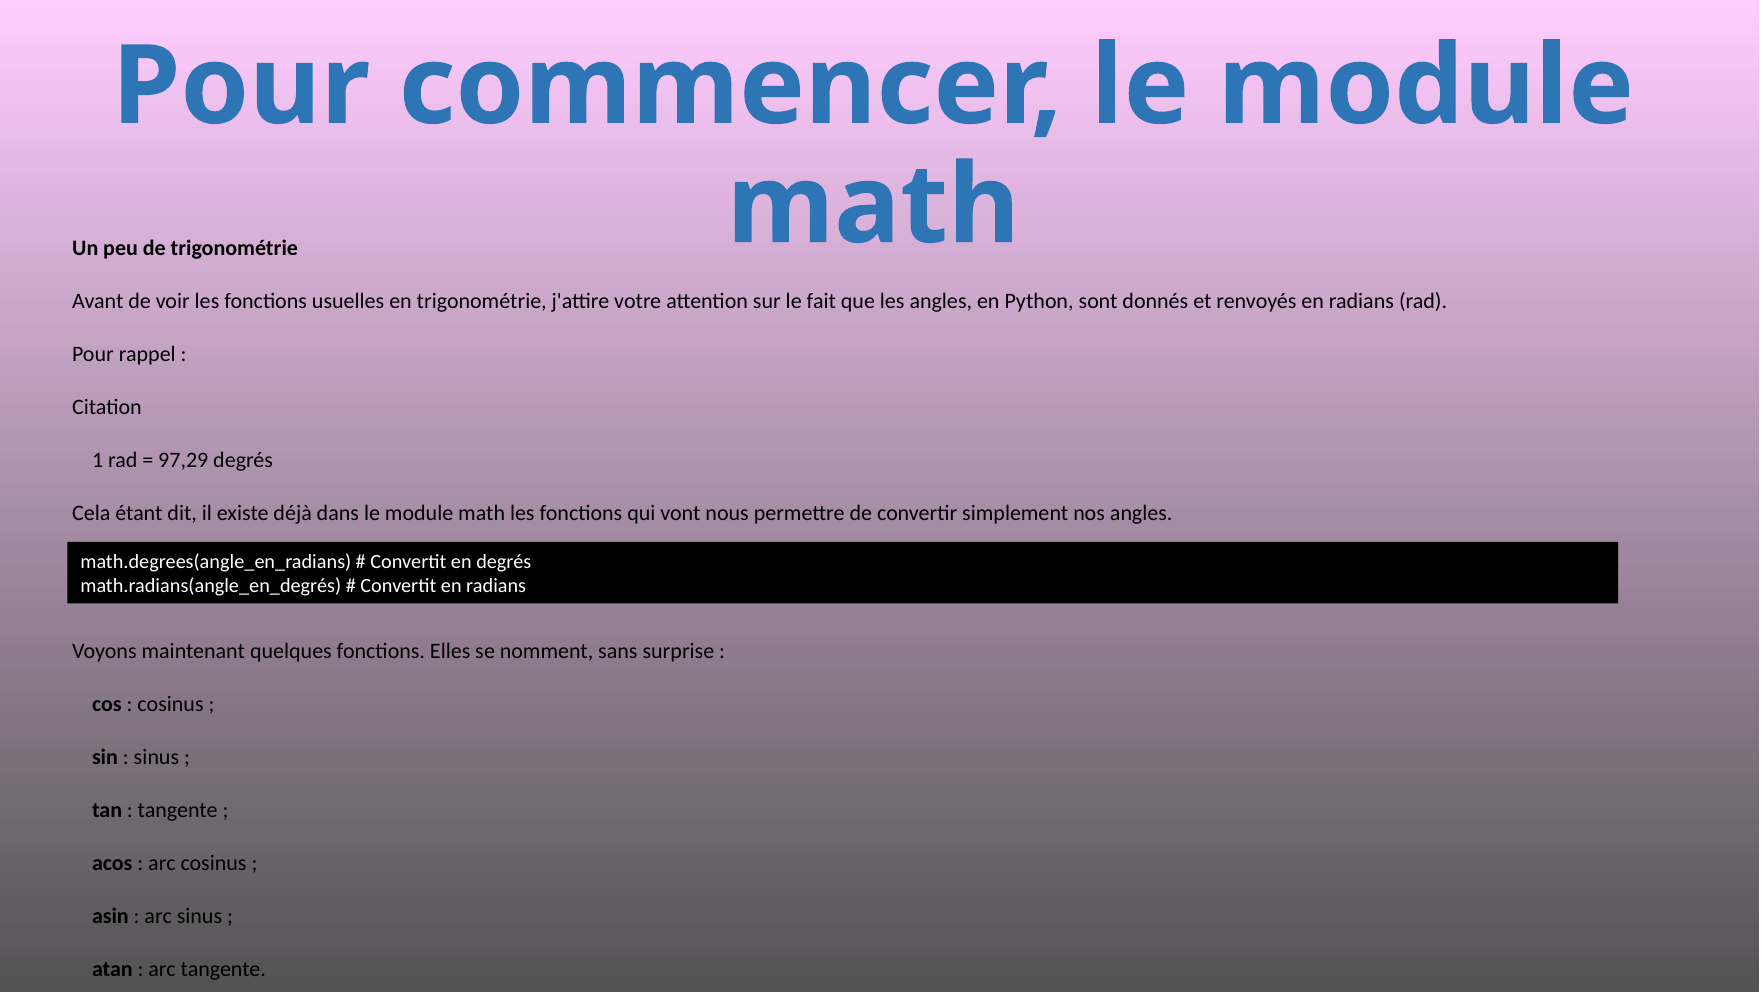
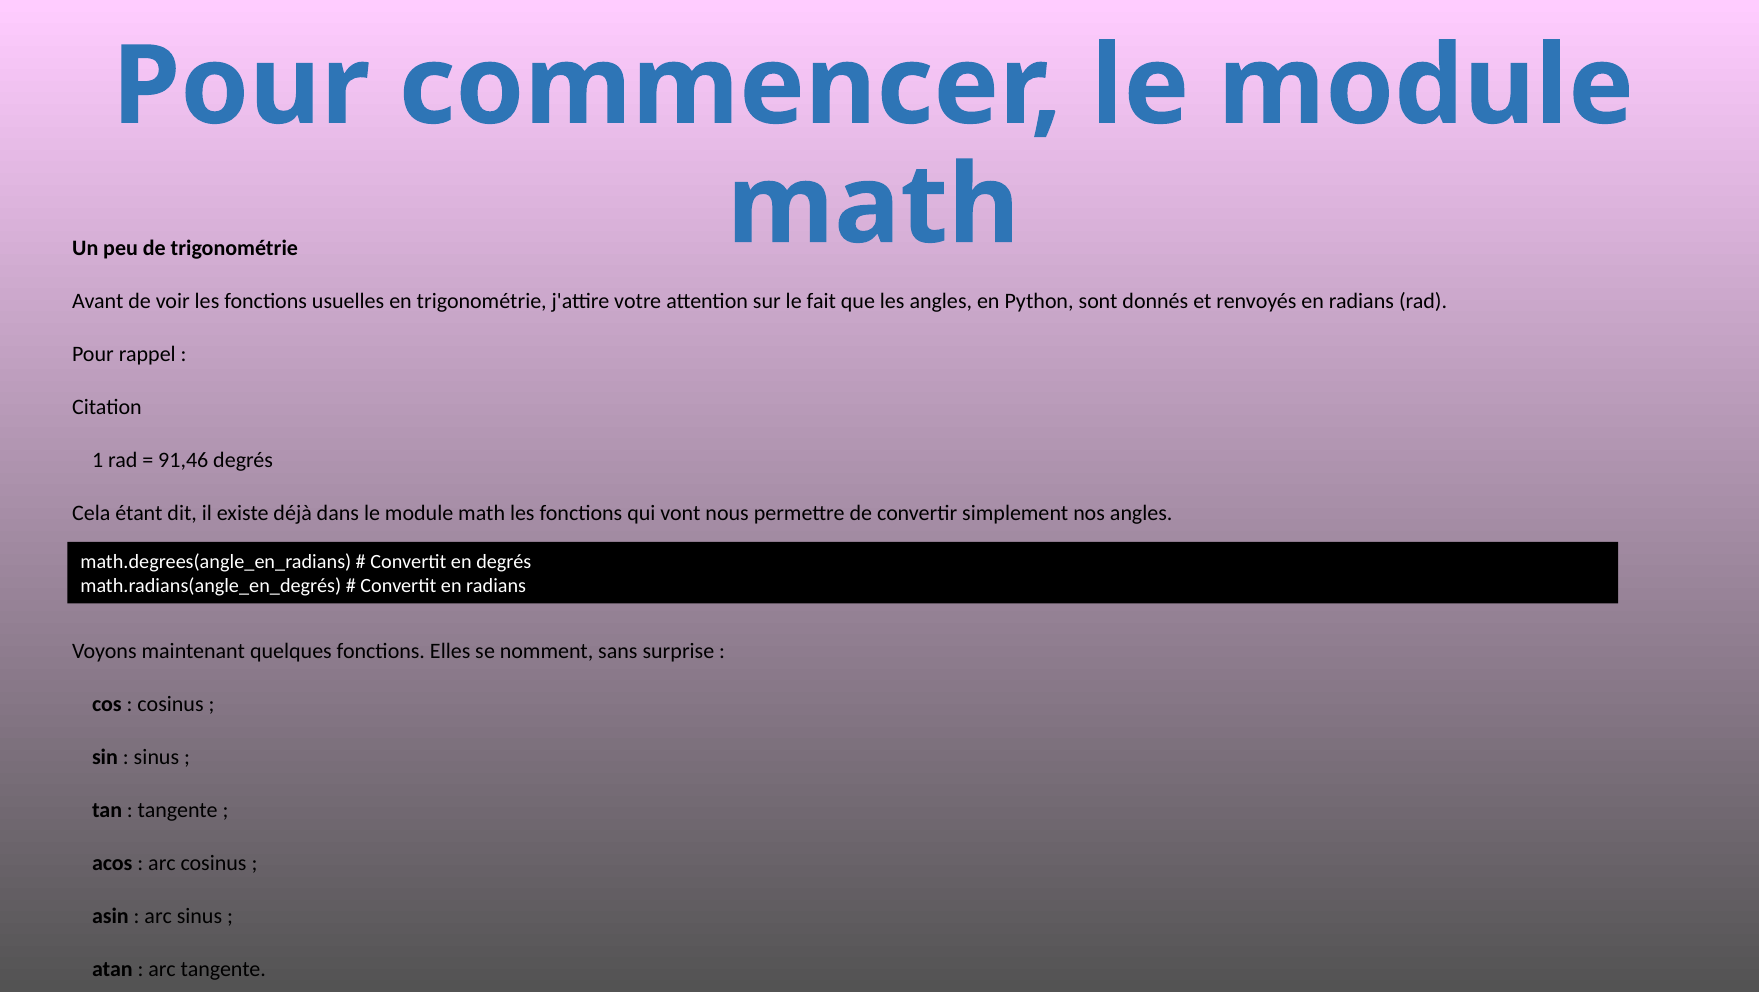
97,29: 97,29 -> 91,46 (183, 460)
